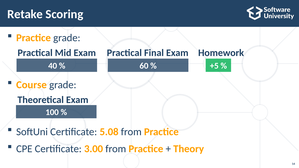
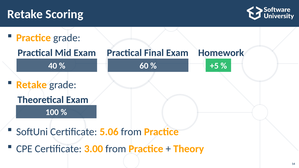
Course: Course -> Retake (31, 85)
5.08: 5.08 -> 5.06 (109, 132)
